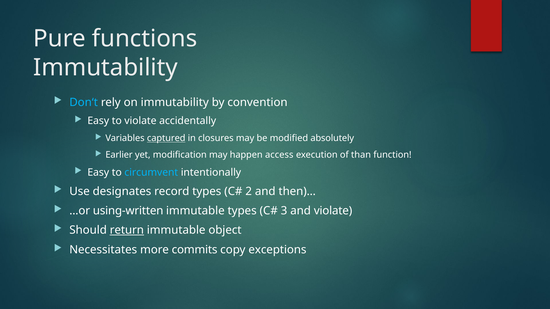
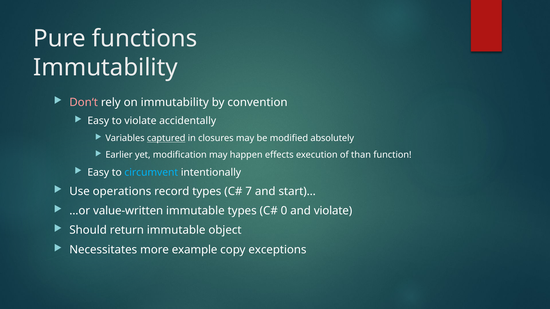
Don‘t colour: light blue -> pink (84, 102)
access: access -> effects (279, 155)
designates: designates -> operations (122, 192)
2: 2 -> 7 (249, 192)
then)…: then)… -> start)… (297, 192)
using-written: using-written -> value-written (128, 211)
3: 3 -> 0 (284, 211)
return underline: present -> none (127, 230)
commits: commits -> example (195, 250)
